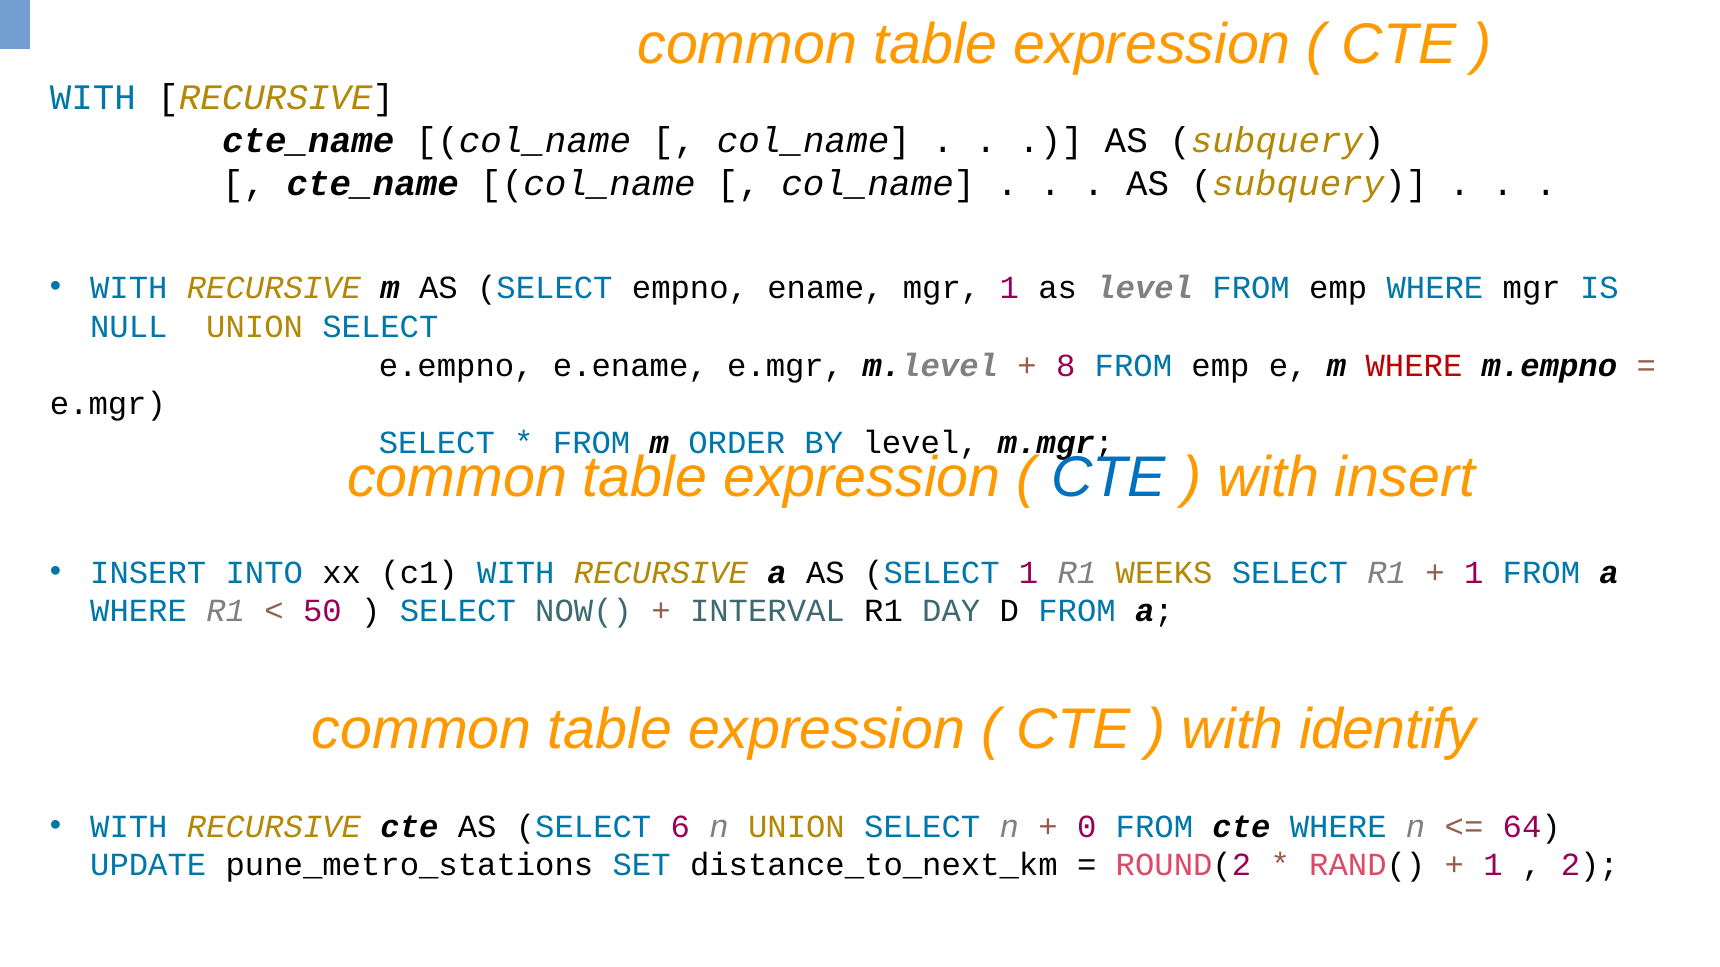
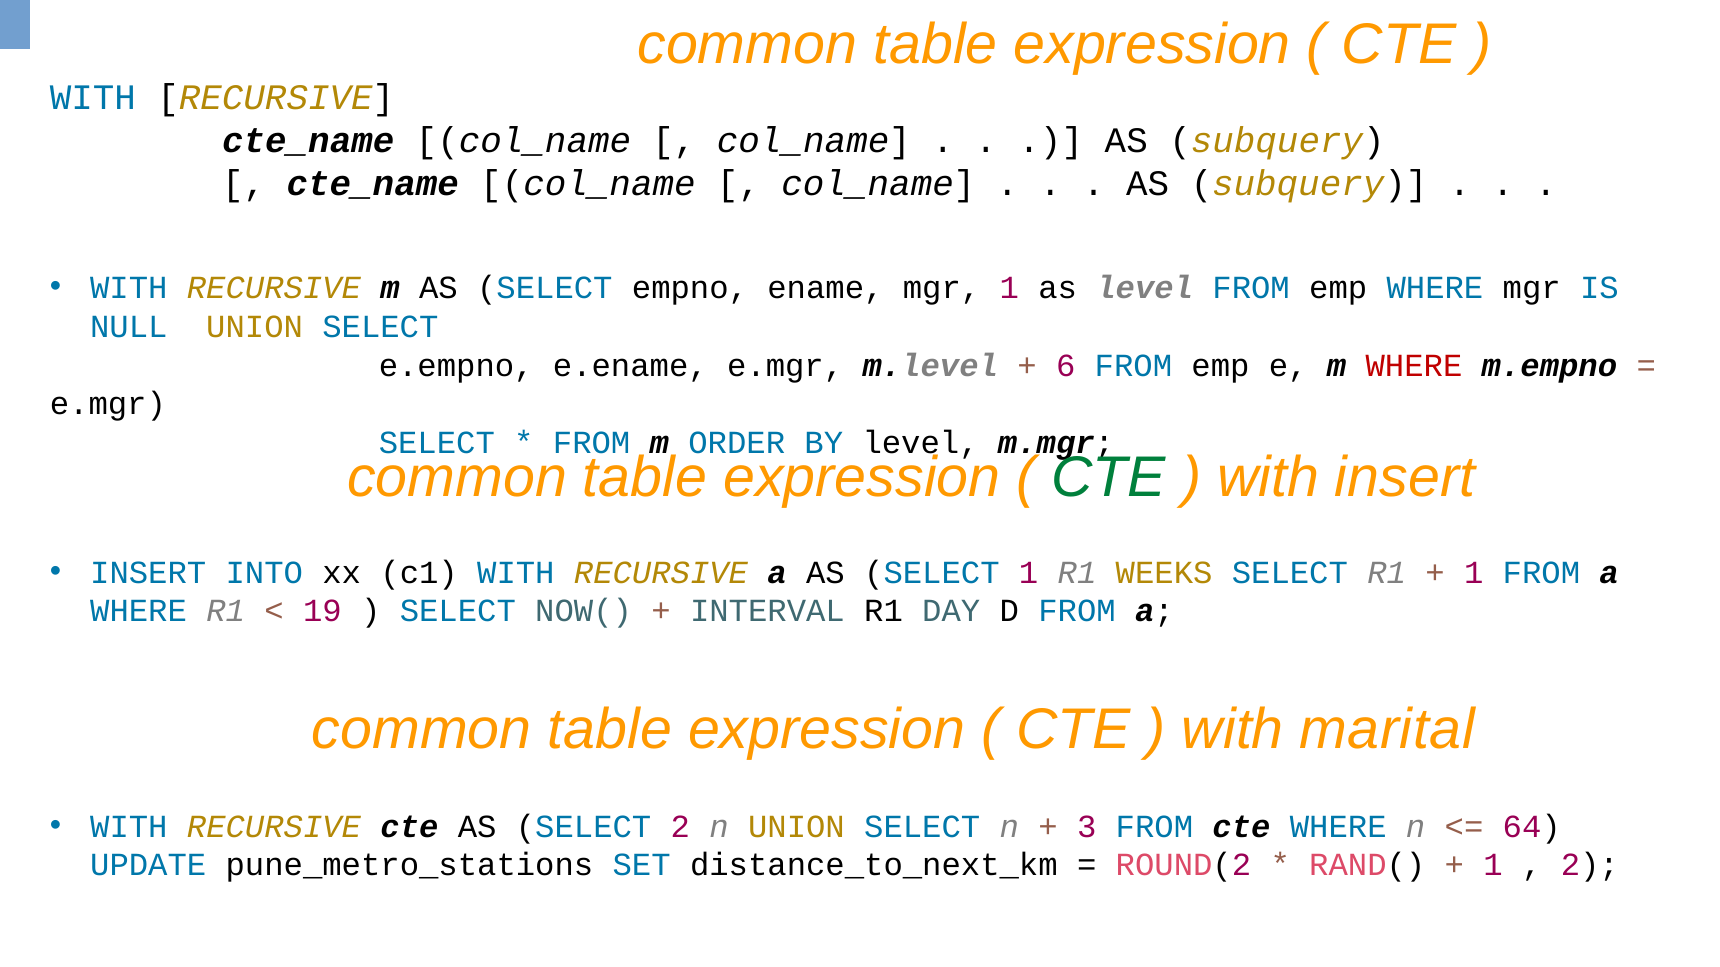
8: 8 -> 6 (1066, 366)
CTE colour: blue -> green (1109, 478)
50: 50 -> 19 (322, 612)
identify: identify -> marital (1387, 730)
SELECT 6: 6 -> 2 (680, 827)
0: 0 -> 3 (1087, 827)
